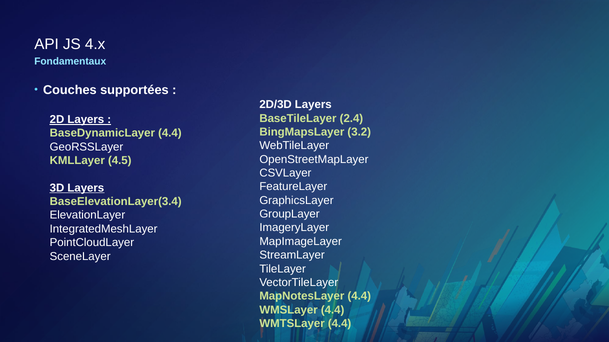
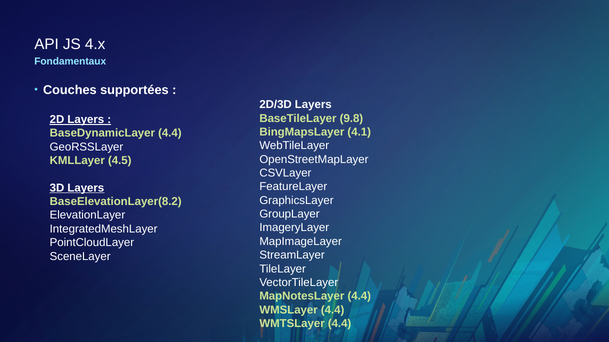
2.4: 2.4 -> 9.8 (351, 118)
3.2: 3.2 -> 4.1 (359, 132)
BaseElevationLayer(3.4: BaseElevationLayer(3.4 -> BaseElevationLayer(8.2 (116, 202)
